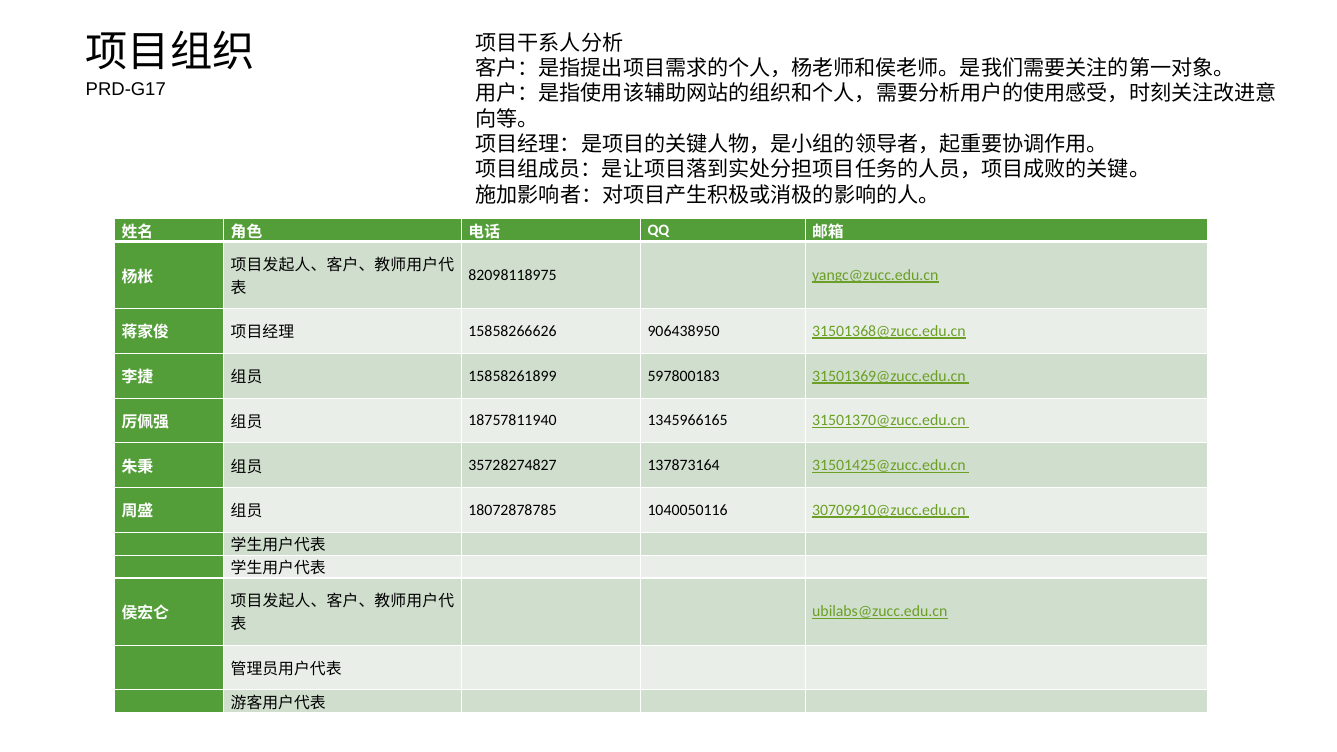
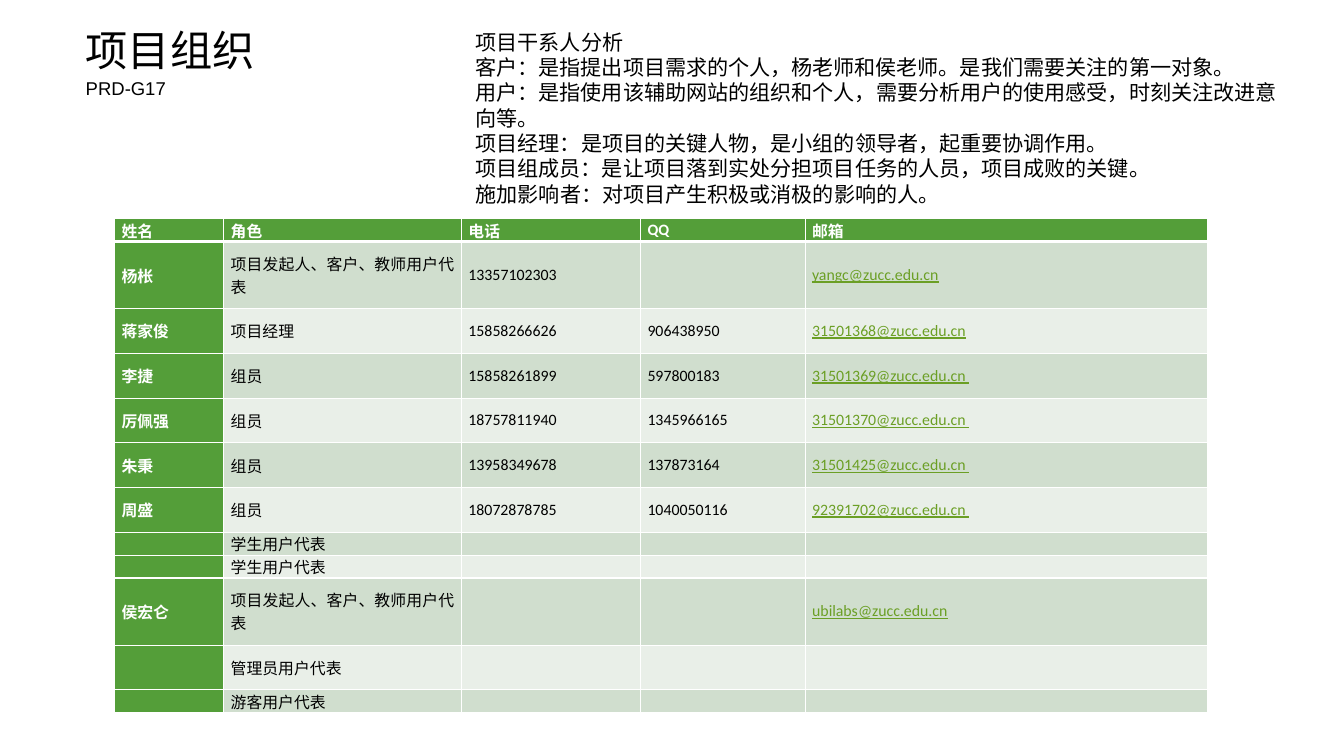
82098118975: 82098118975 -> 13357102303 (513, 275)
35728274827: 35728274827 -> 13958349678 (513, 465)
30709910@zucc.edu.cn: 30709910@zucc.edu.cn -> 92391702@zucc.edu.cn (889, 510)
